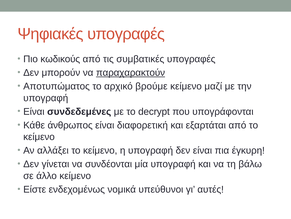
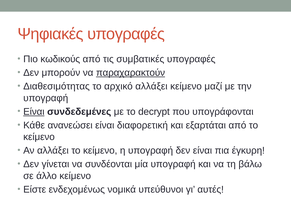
Αποτυπώματος: Αποτυπώματος -> Διαθεσιμότητας (56, 86)
αρχικό βρούμε: βρούμε -> αλλάξει (151, 86)
Είναι underline: none -> present (34, 111)
άνθρωπος: άνθρωπος -> ανανεώσει (70, 125)
